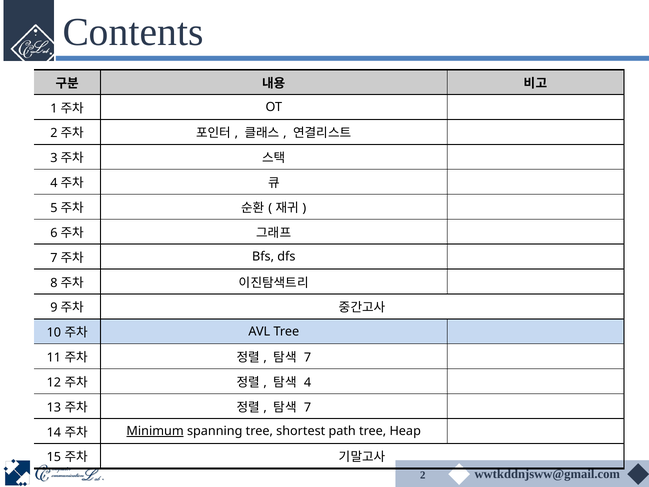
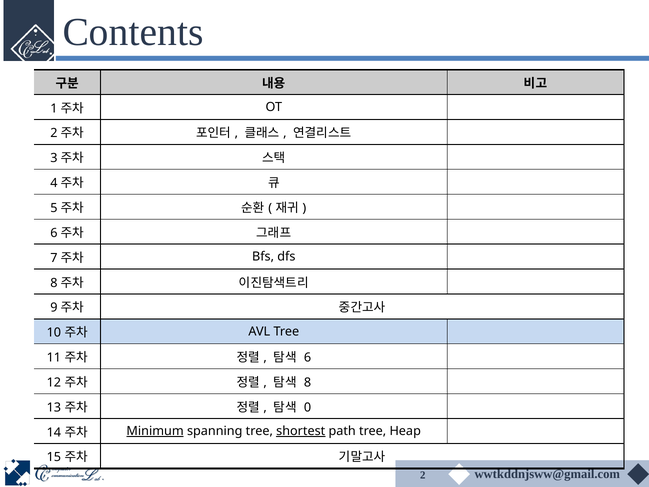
7: 7 -> 6 (308, 357)
4: 4 -> 8 (308, 382)
7: 7 -> 0 (308, 407)
shortest underline: none -> present (301, 431)
